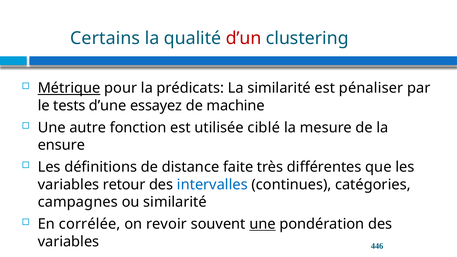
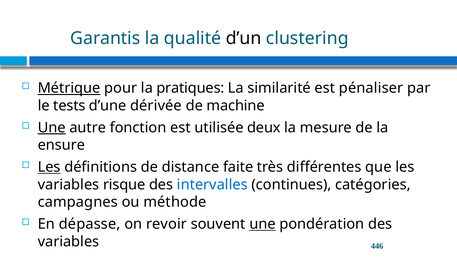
Certains: Certains -> Garantis (105, 38)
d’un colour: red -> black (244, 38)
prédicats: prédicats -> pratiques (190, 88)
essayez: essayez -> dérivée (156, 106)
Une underline: none -> present (52, 128)
ciblé: ciblé -> deux (264, 128)
Les underline: none -> present (49, 167)
retour: retour -> risque (124, 185)
ou similarité: similarité -> méthode (175, 202)
corrélée: corrélée -> dépasse (90, 224)
